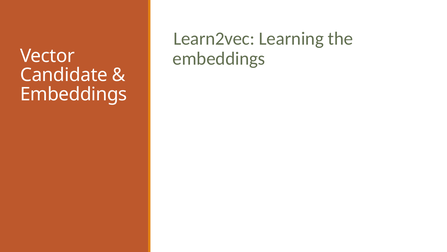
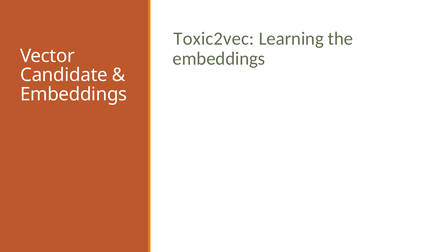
Learn2vec: Learn2vec -> Toxic2vec (214, 38)
